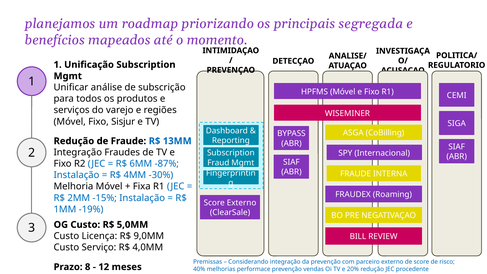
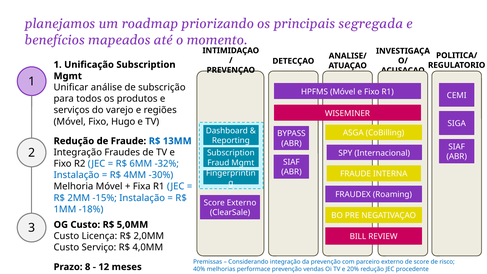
Sisjur: Sisjur -> Hugo (123, 122)
-87%: -87% -> -32% (167, 164)
-19%: -19% -> -18% (91, 209)
9,0MM: 9,0MM -> 2,0MM (149, 236)
